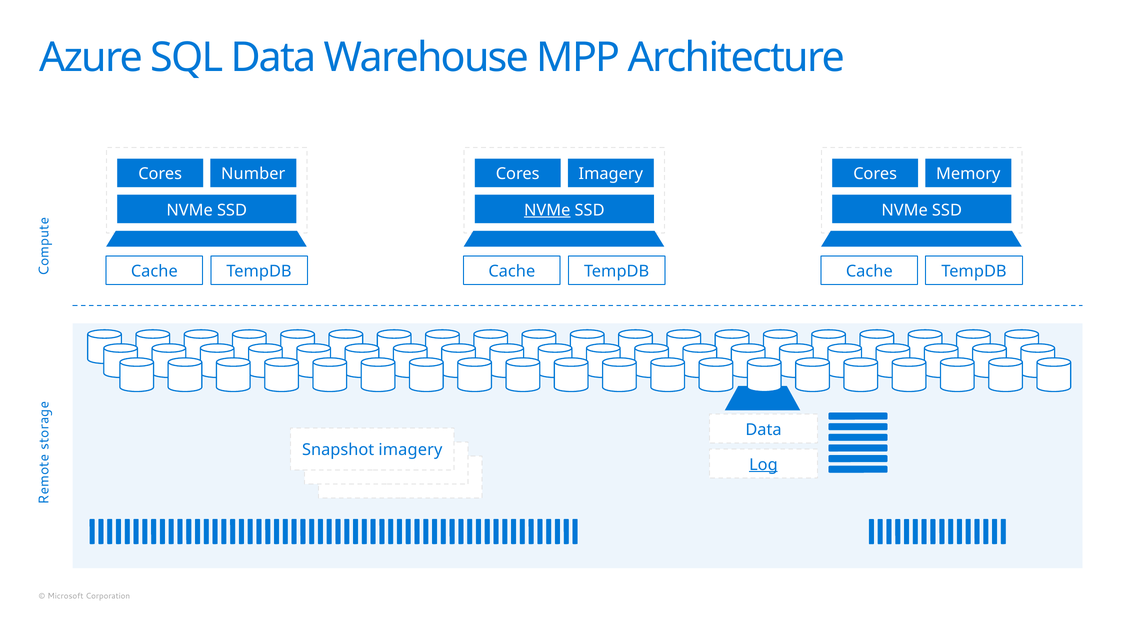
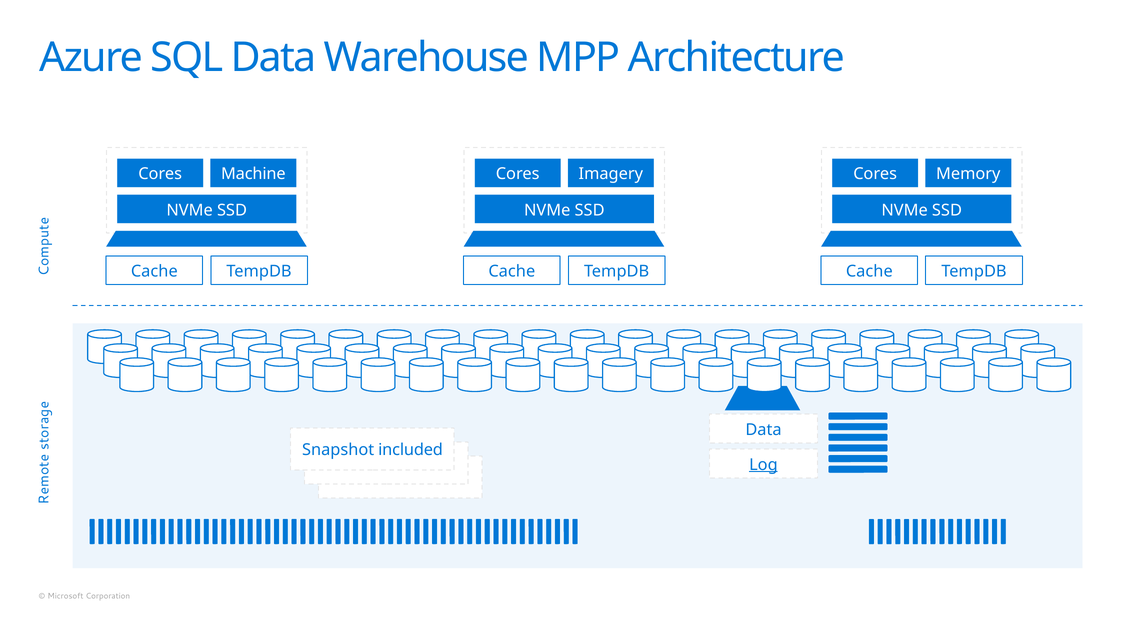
Number: Number -> Machine (253, 174)
NVMe underline: present -> none (547, 210)
Snapshot imagery: imagery -> included (411, 450)
